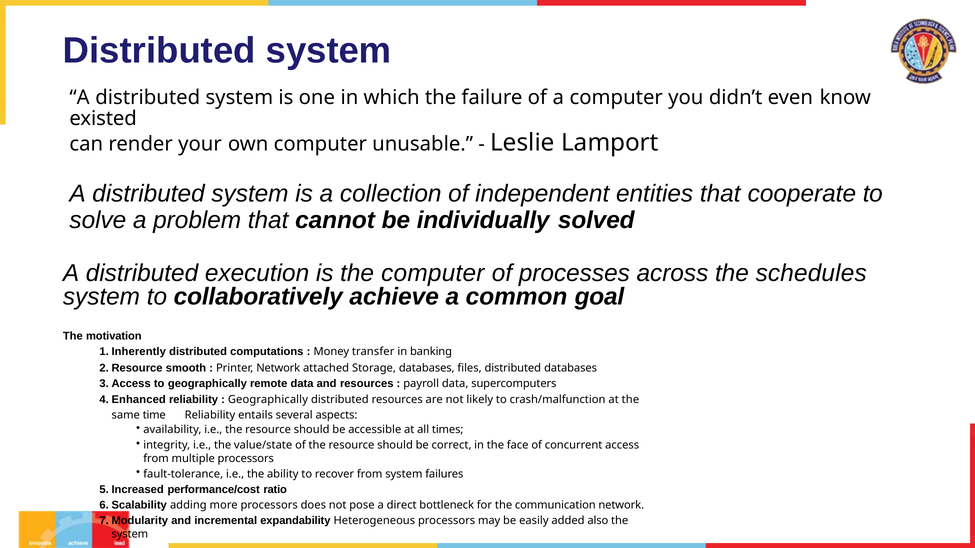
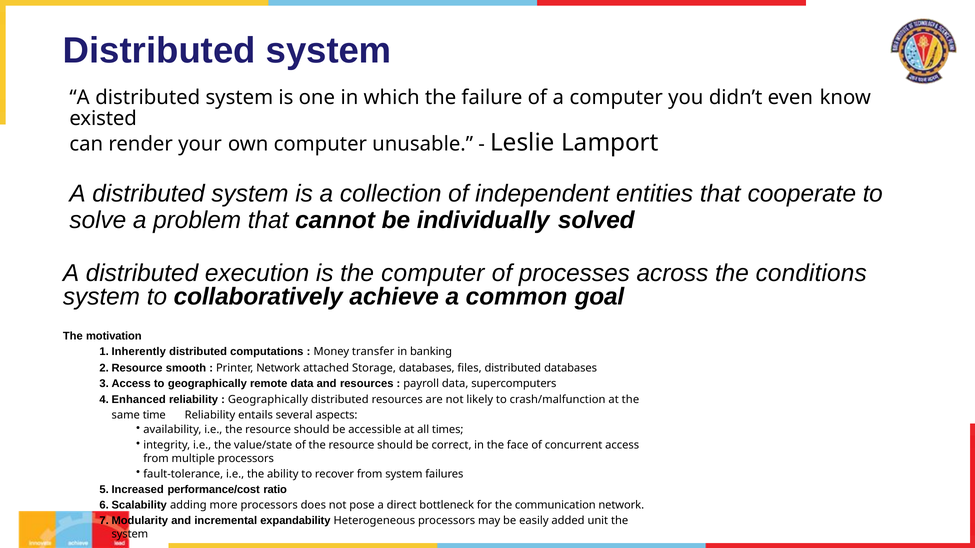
schedules: schedules -> conditions (811, 273)
also: also -> unit (598, 521)
